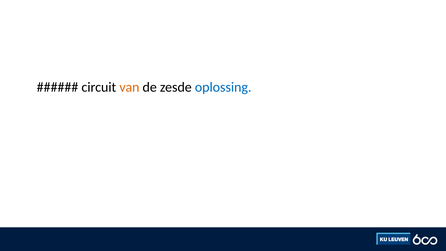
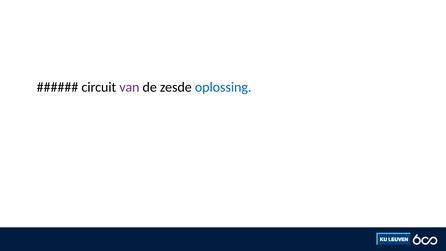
van colour: orange -> purple (129, 87)
